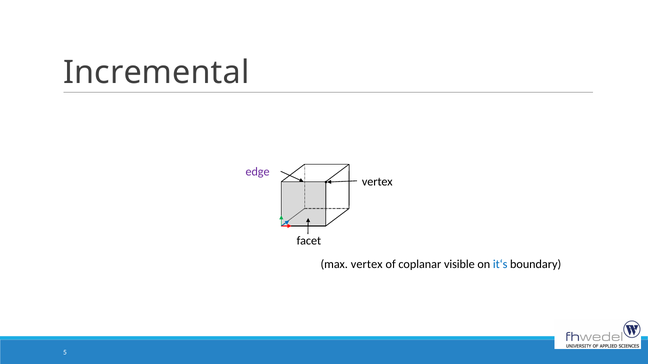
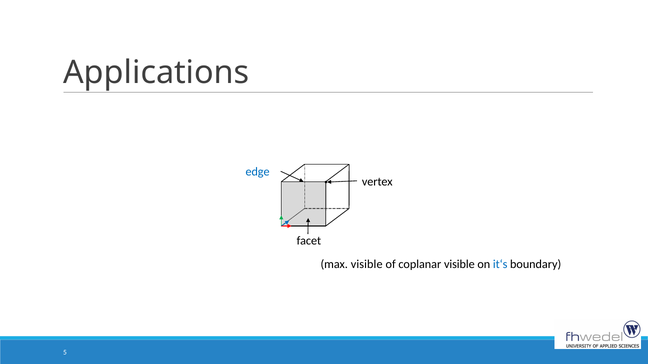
Incremental: Incremental -> Applications (156, 73)
edge colour: purple -> blue (258, 172)
max vertex: vertex -> visible (367, 265)
